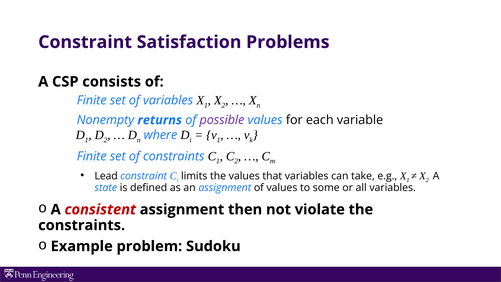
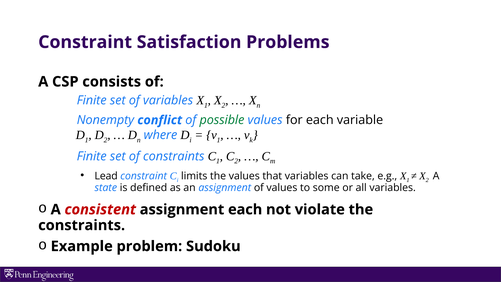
returns: returns -> conflict (160, 120)
possible colour: purple -> green (222, 120)
assignment then: then -> each (245, 209)
